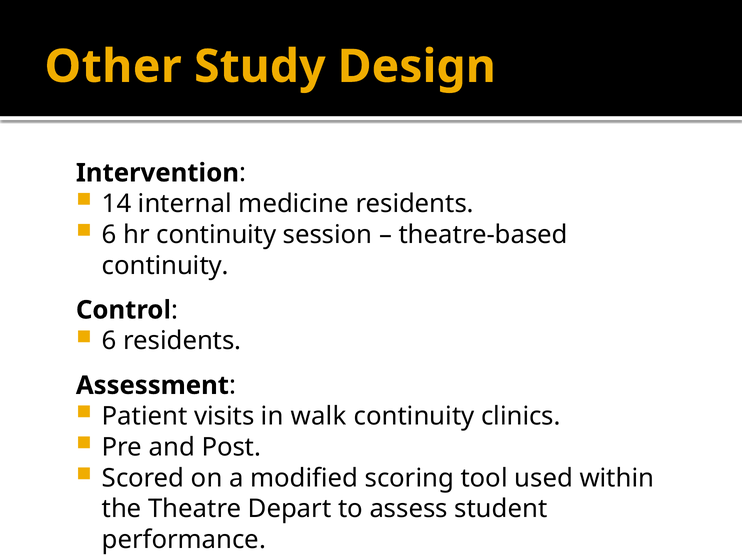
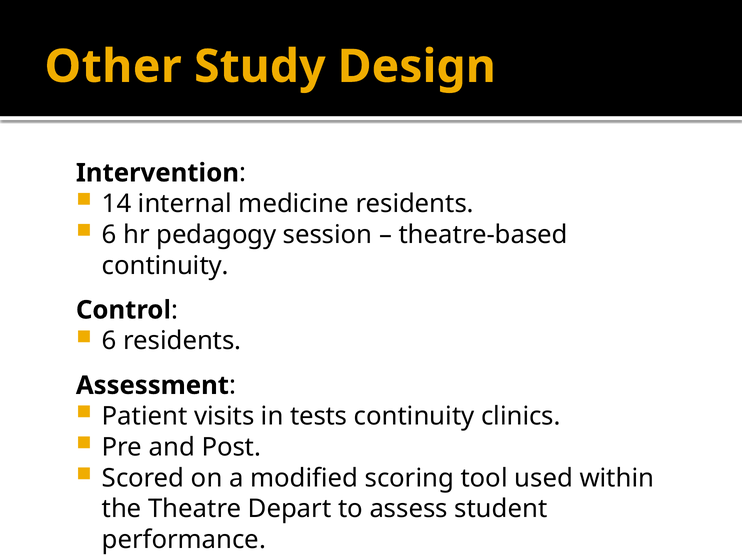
hr continuity: continuity -> pedagogy (216, 235)
walk: walk -> tests (319, 417)
